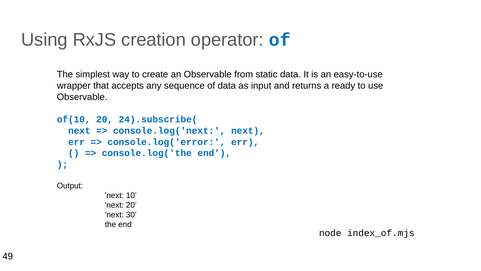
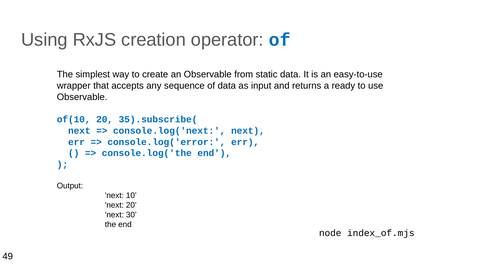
24).subscribe(: 24).subscribe( -> 35).subscribe( (158, 119)
